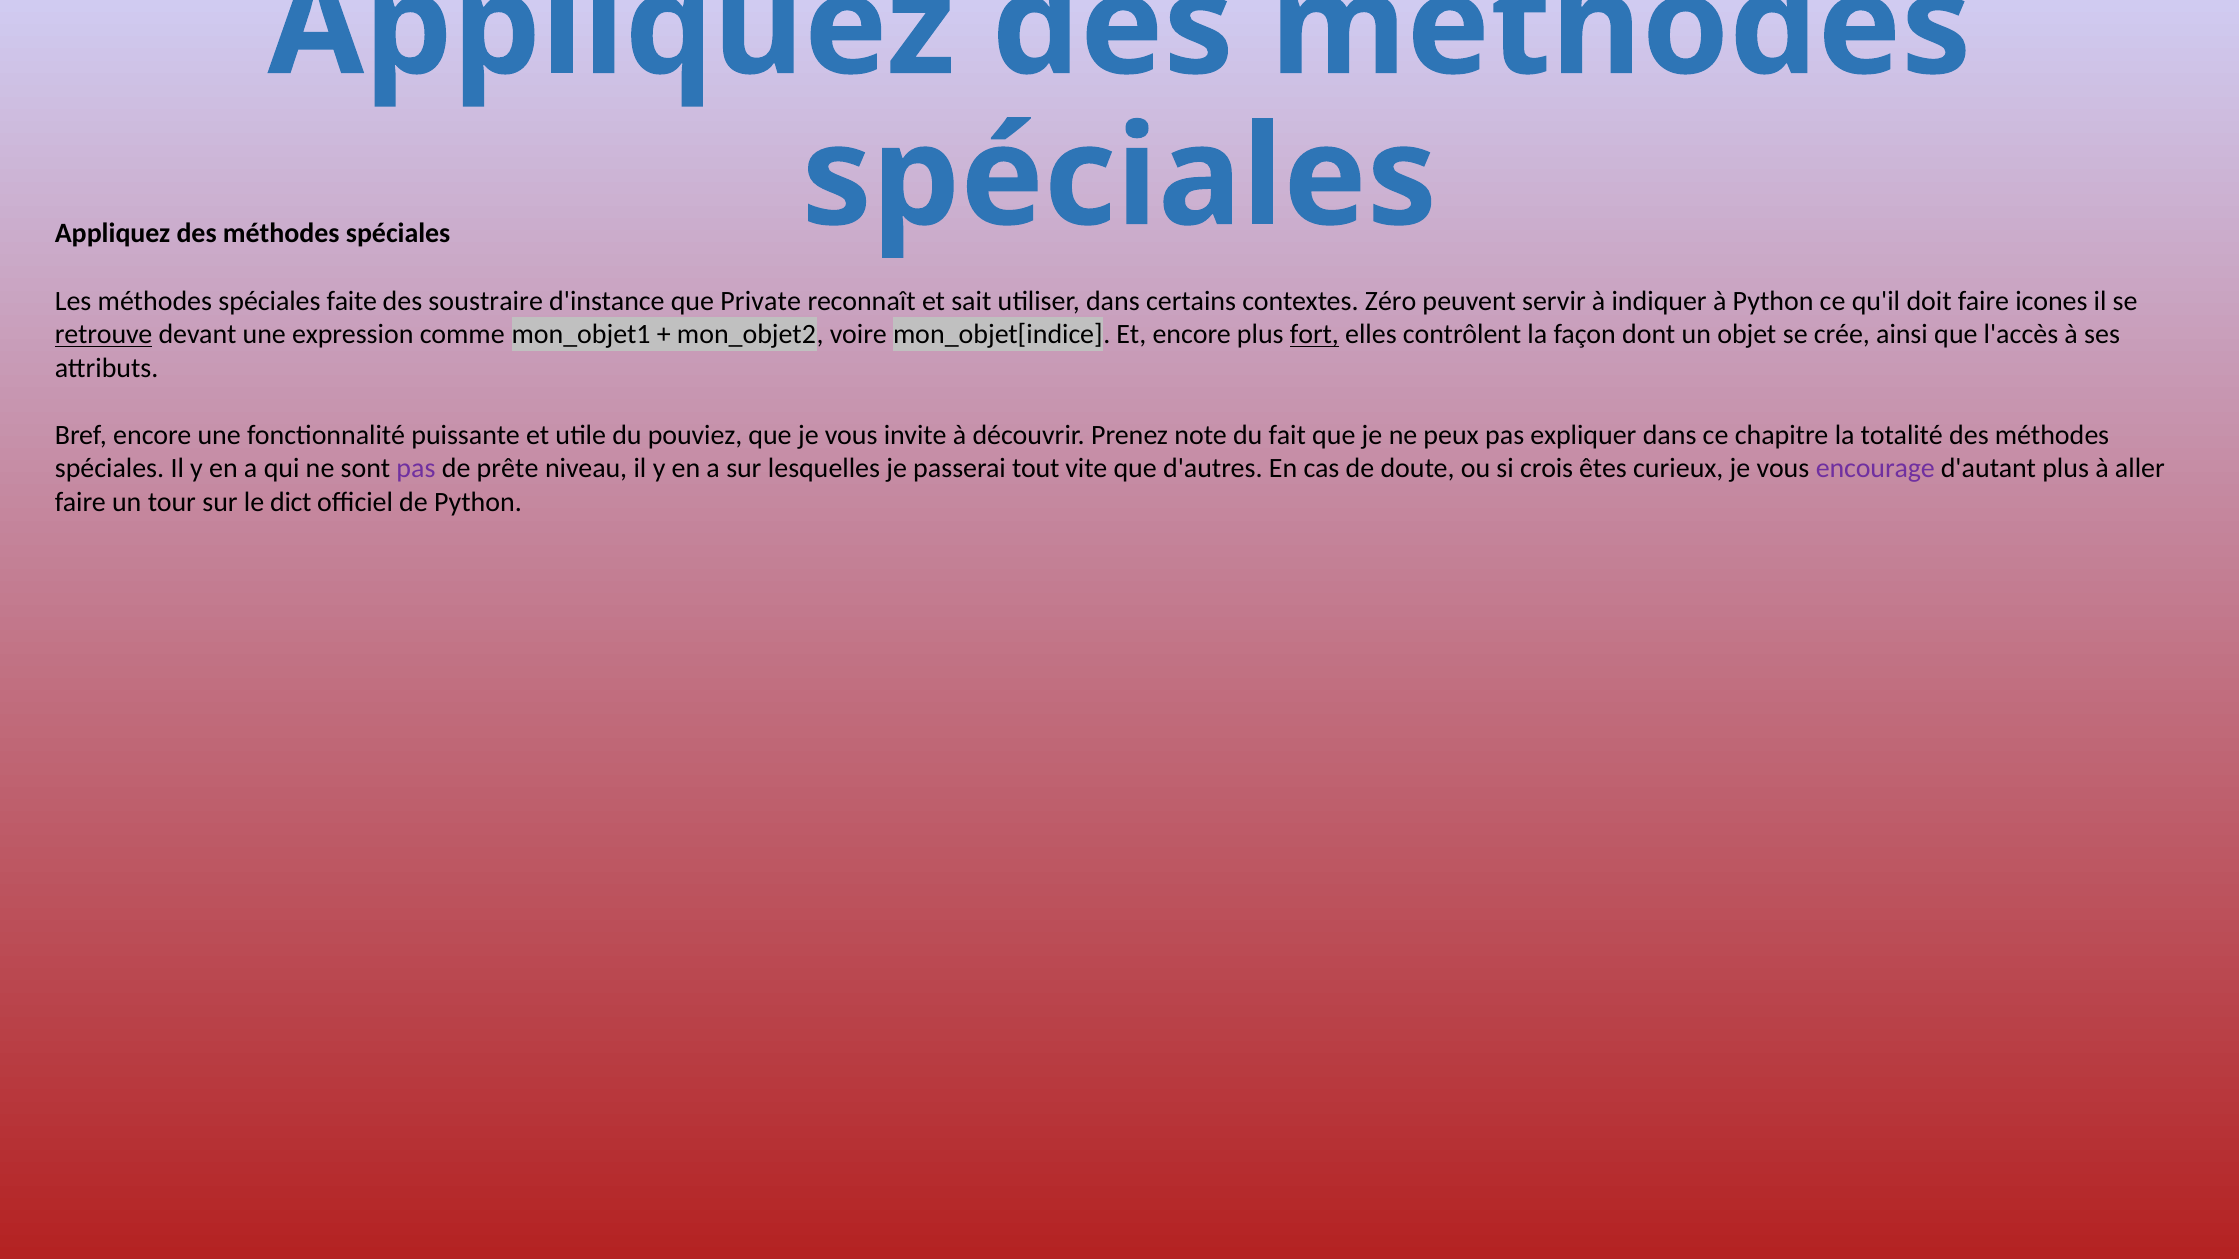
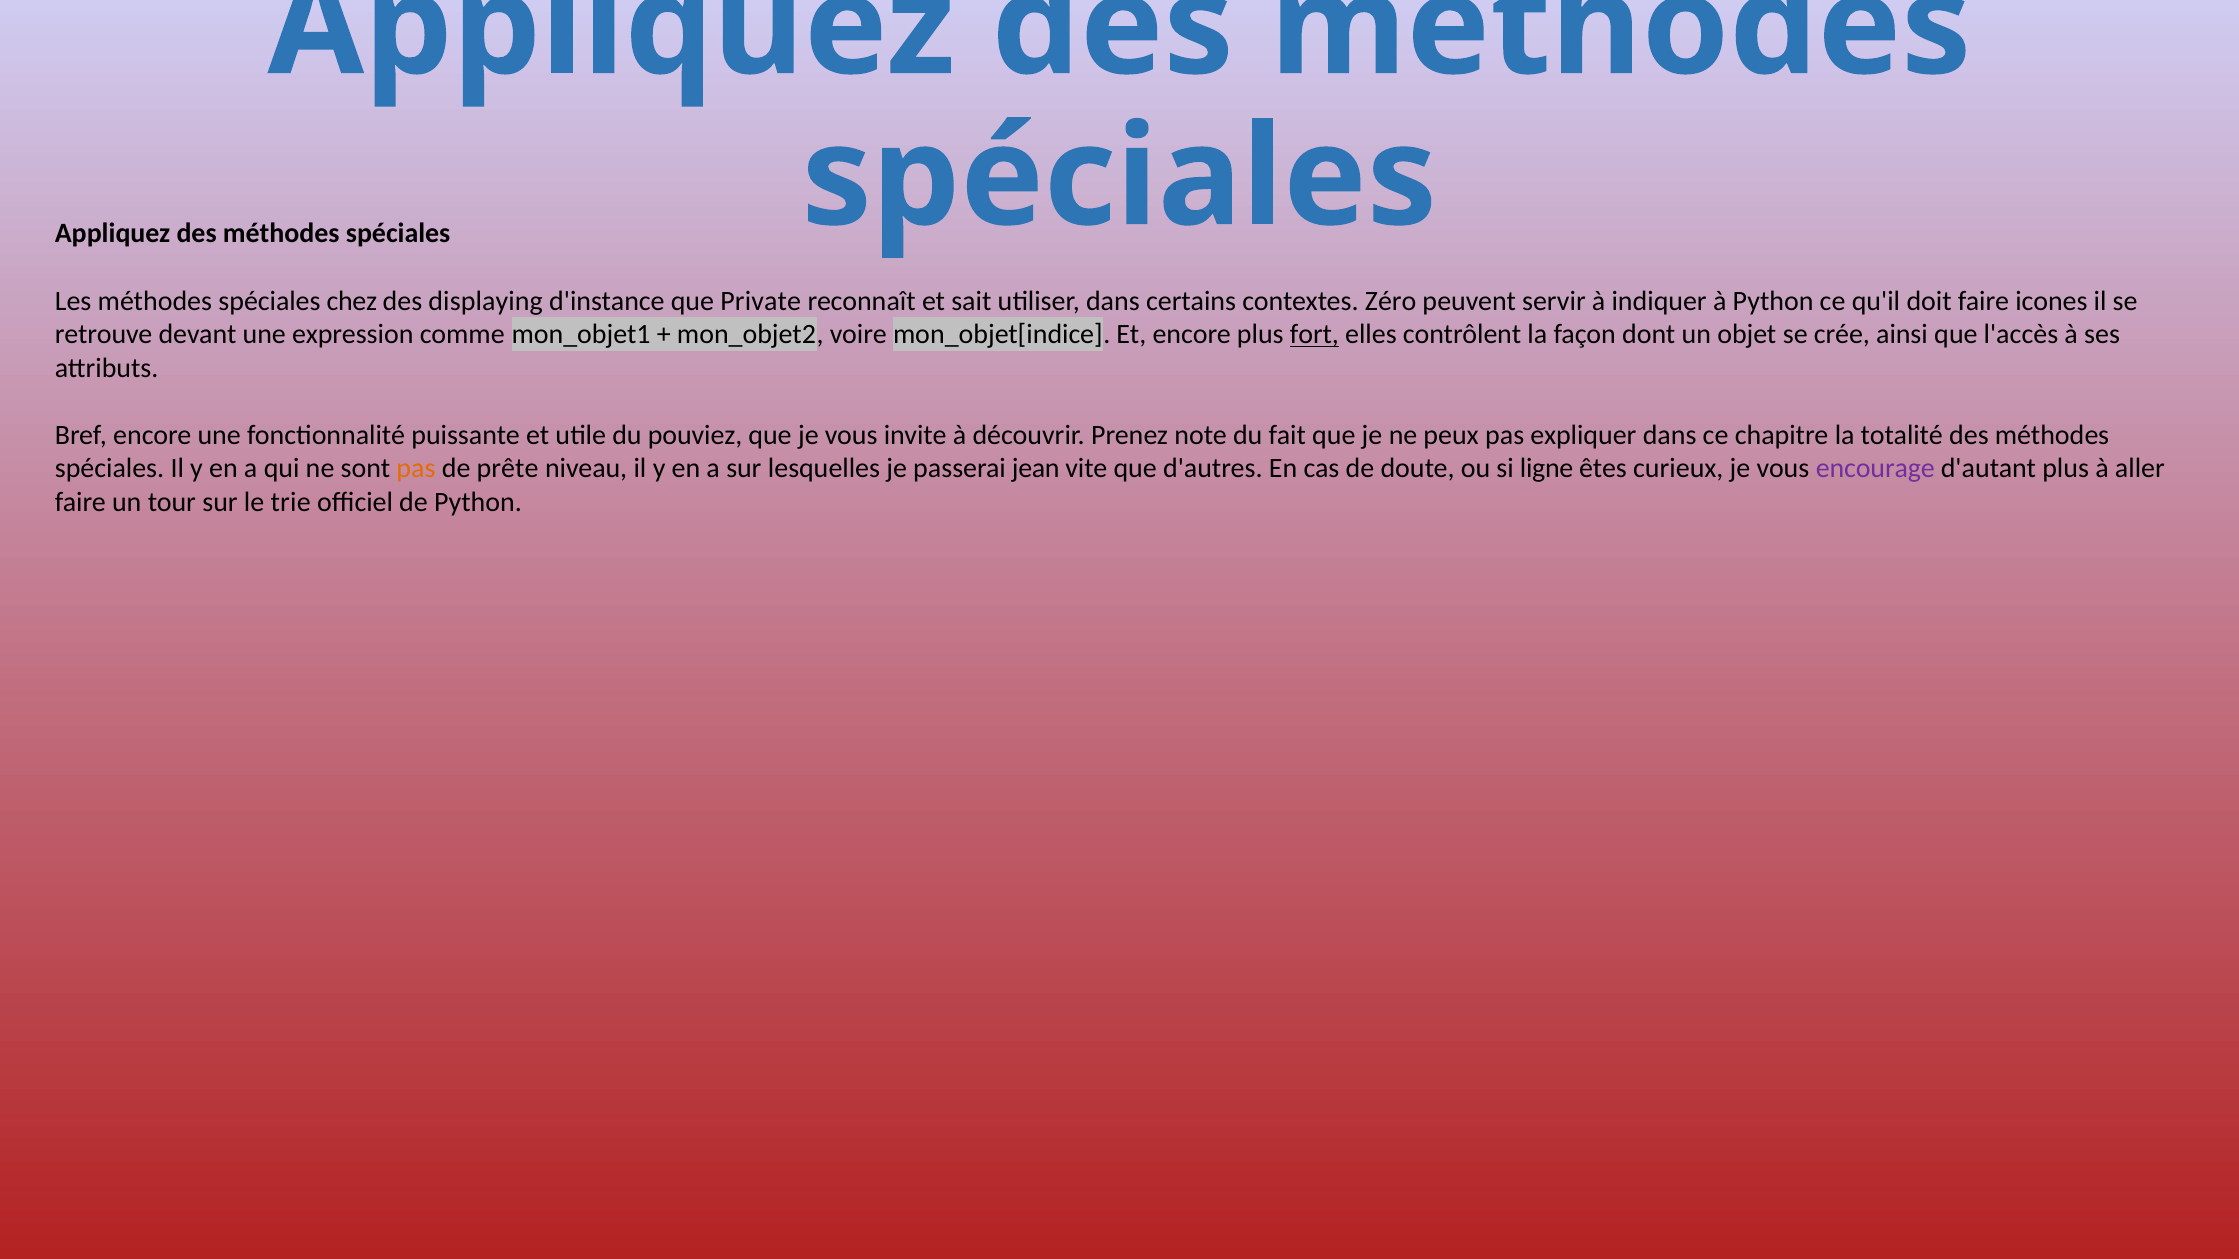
faite: faite -> chez (352, 301)
soustraire: soustraire -> displaying (486, 301)
retrouve underline: present -> none (104, 335)
pas colour: purple -> orange (416, 469)
tout: tout -> jean (1036, 469)
crois: crois -> ligne (1547, 469)
dict: dict -> trie (291, 502)
